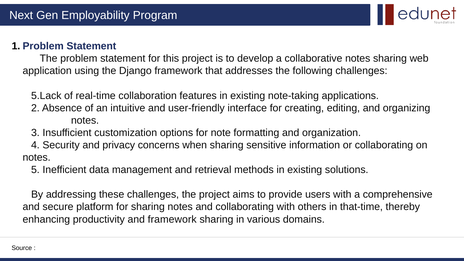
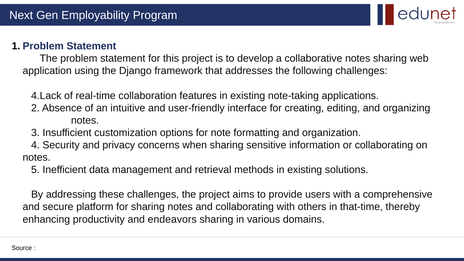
5.Lack: 5.Lack -> 4.Lack (46, 96)
and framework: framework -> endeavors (172, 219)
